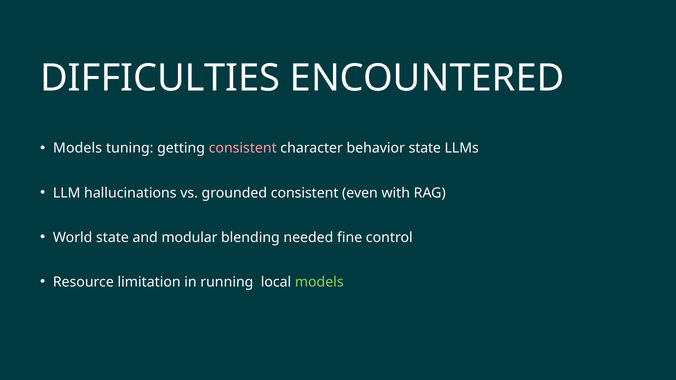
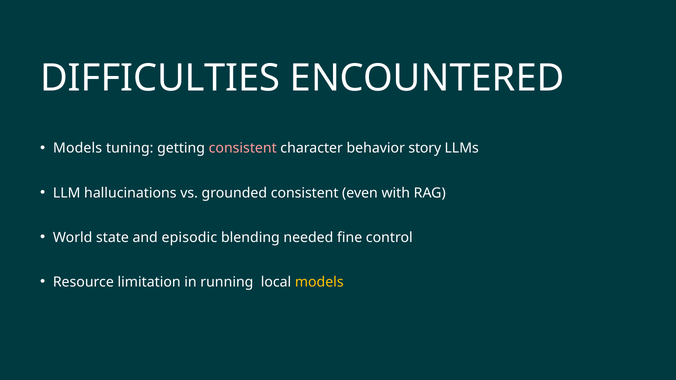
behavior state: state -> story (425, 148)
modular: modular -> episodic (189, 238)
models colour: light green -> yellow (319, 282)
